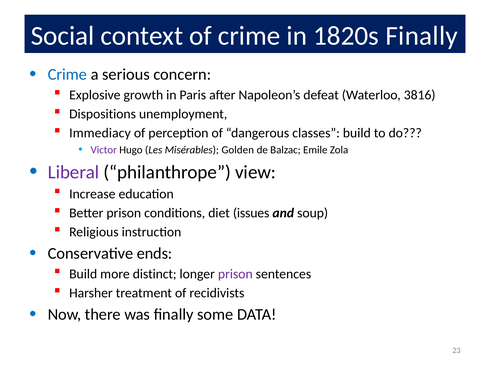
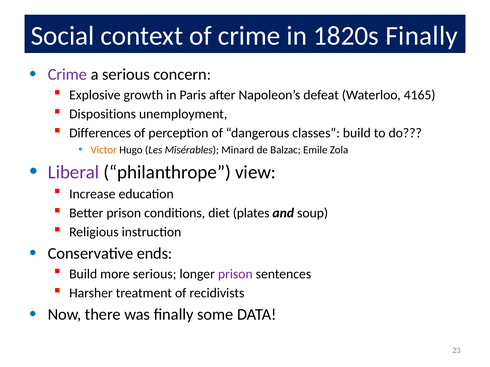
Crime colour: blue -> purple (67, 75)
3816: 3816 -> 4165 (420, 95)
Immediacy: Immediacy -> Differences (100, 133)
Victor colour: purple -> orange (104, 150)
Golden: Golden -> Minard (238, 150)
issues: issues -> plates (251, 213)
more distinct: distinct -> serious (155, 274)
